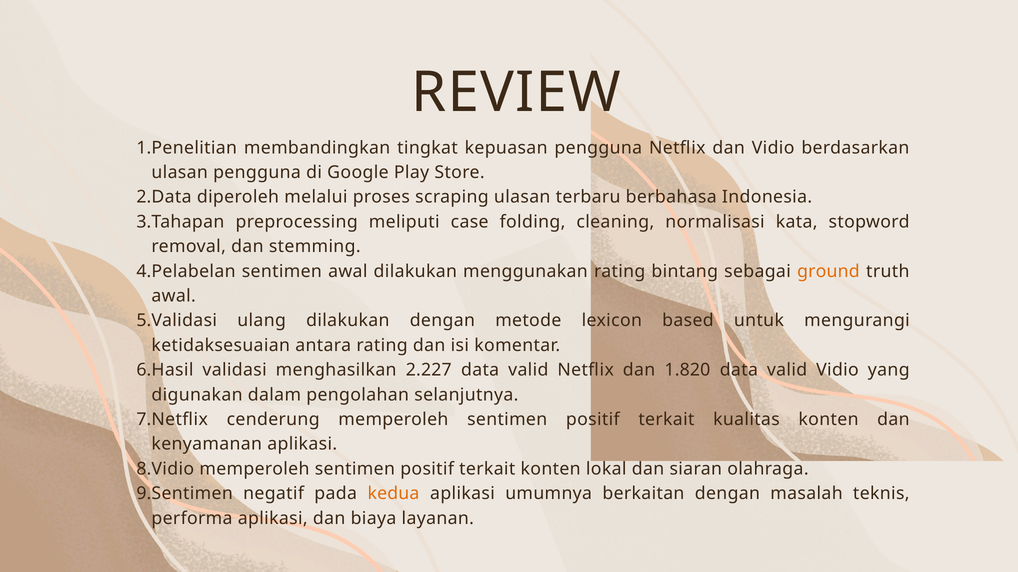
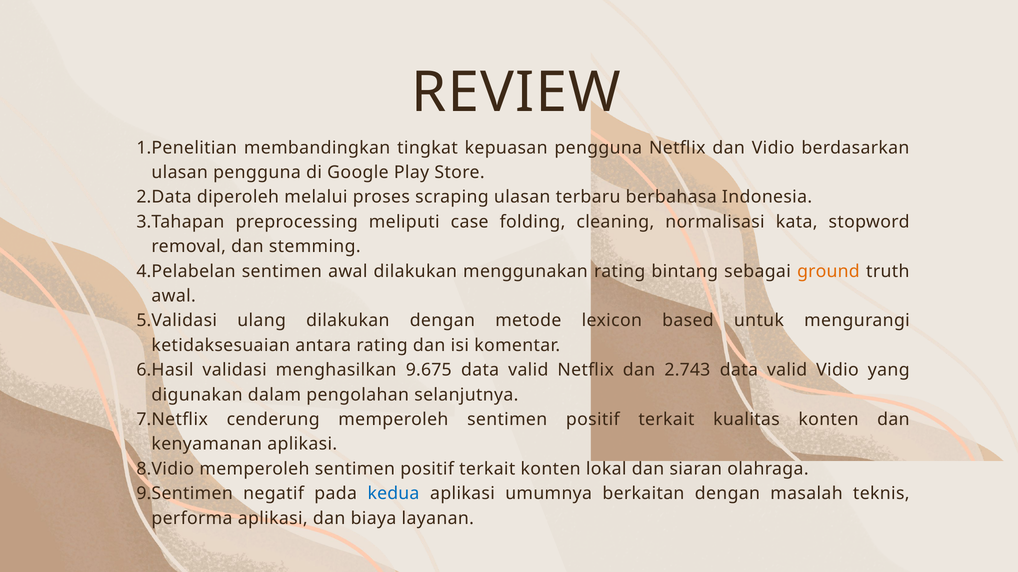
2.227: 2.227 -> 9.675 (429, 370)
1.820: 1.820 -> 2.743 (687, 370)
kedua colour: orange -> blue (393, 494)
